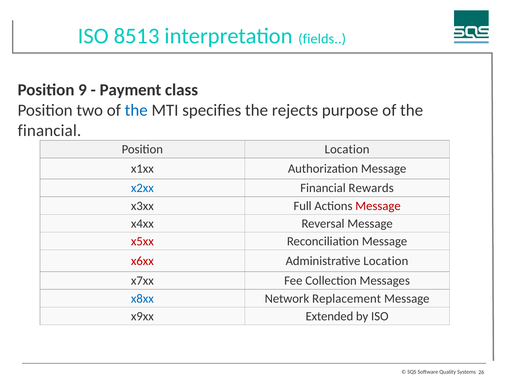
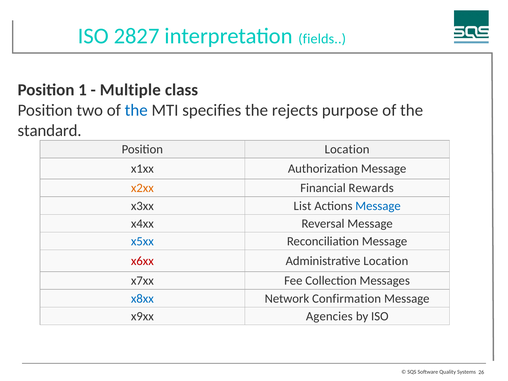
8513: 8513 -> 2827 (137, 36)
9: 9 -> 1 (82, 90)
Payment: Payment -> Multiple (130, 90)
financial: financial -> standard (50, 131)
x2xx colour: blue -> orange (142, 188)
Full: Full -> List (302, 206)
Message colour: red -> blue (378, 206)
x5xx colour: red -> blue (142, 241)
Replacement: Replacement -> Confirmation (347, 298)
Extended: Extended -> Agencies (329, 316)
